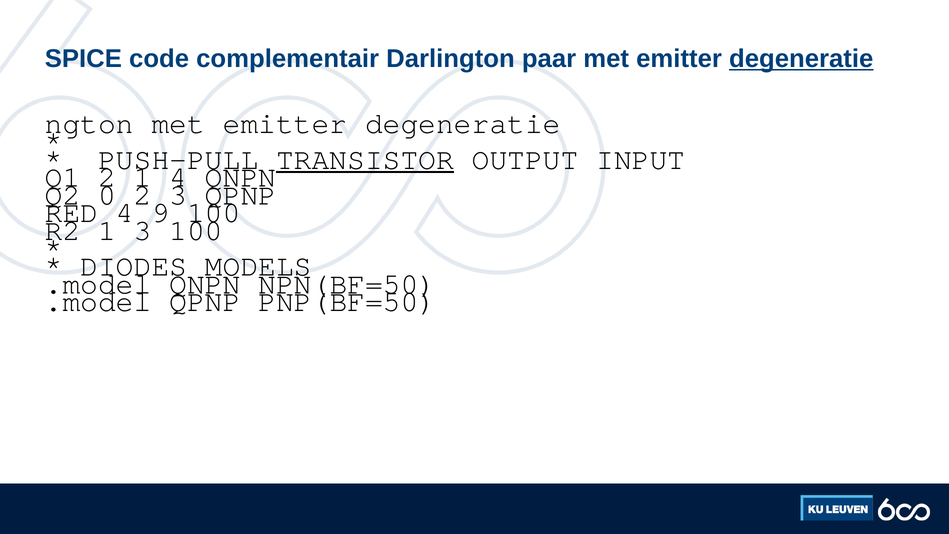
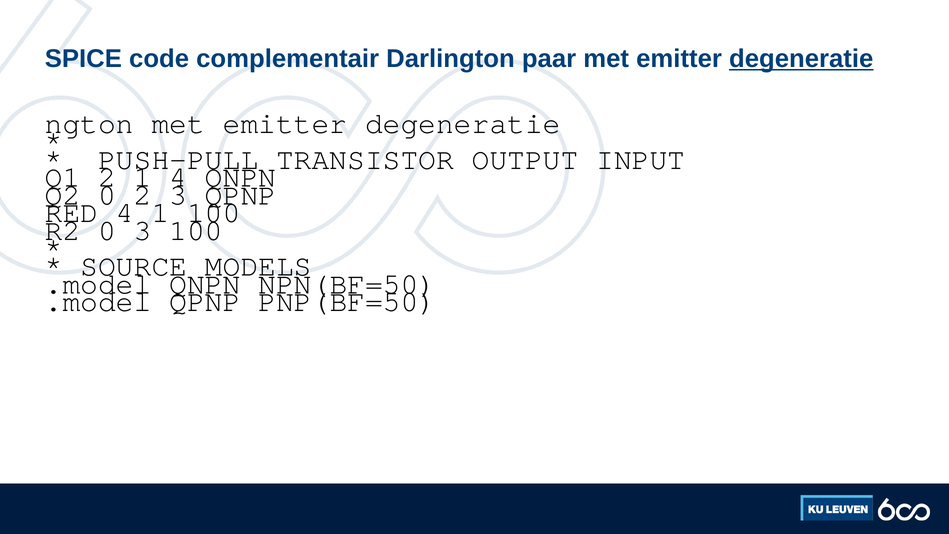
TRANSISTOR underline: present -> none (365, 159)
4 9: 9 -> 1 (160, 213)
1: 1 -> 0 (107, 230)
DIODES: DIODES -> SOURCE (134, 266)
